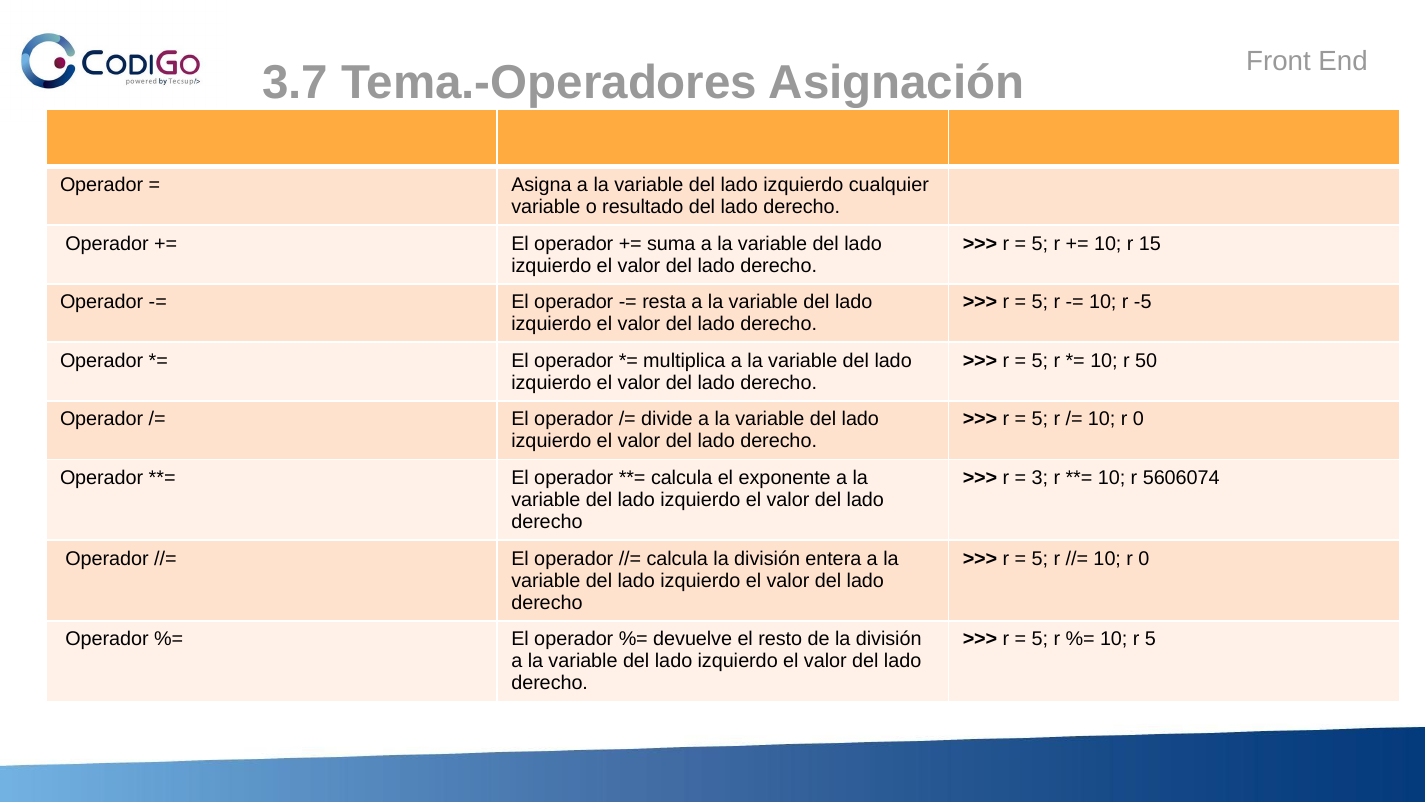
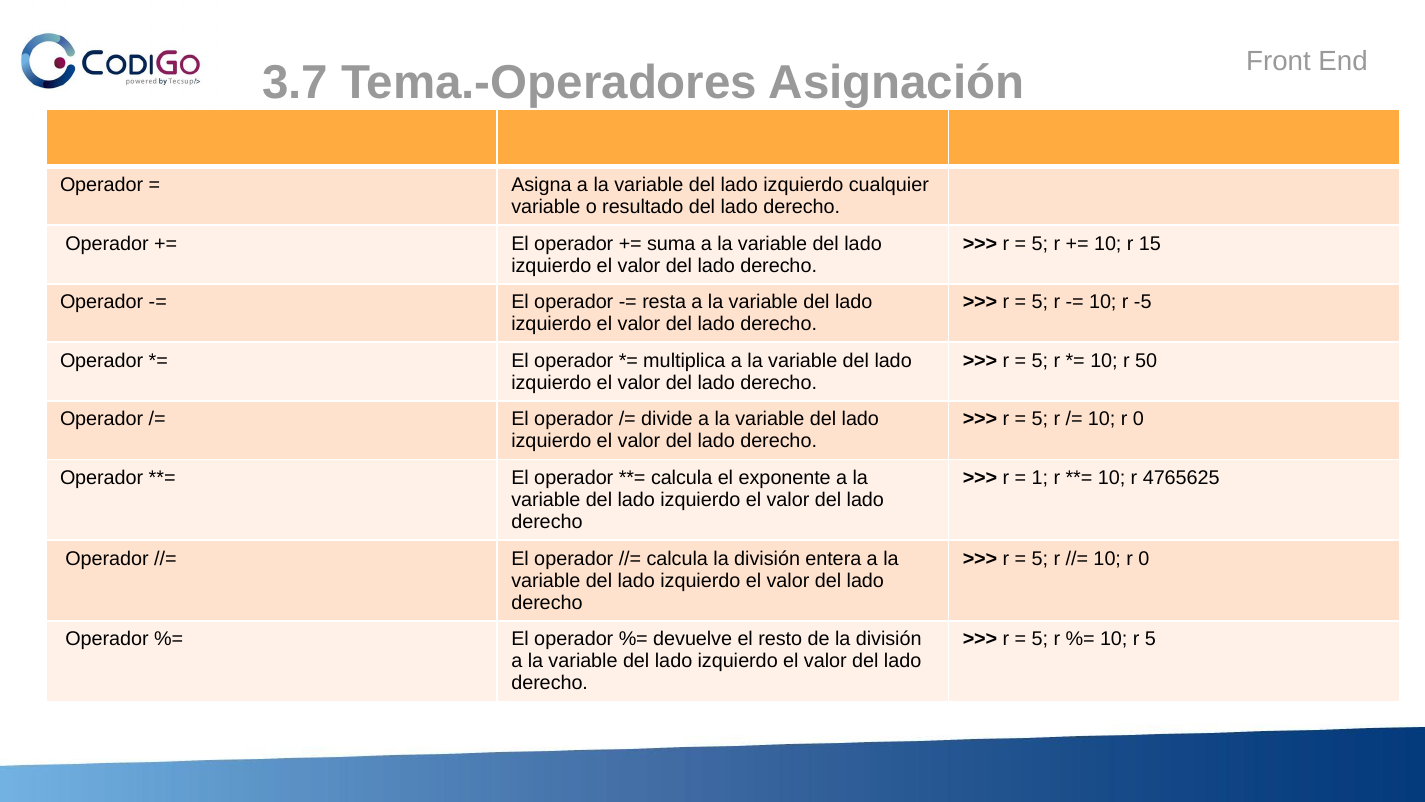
3: 3 -> 1 (1040, 478)
5606074: 5606074 -> 4765625 (1181, 478)
